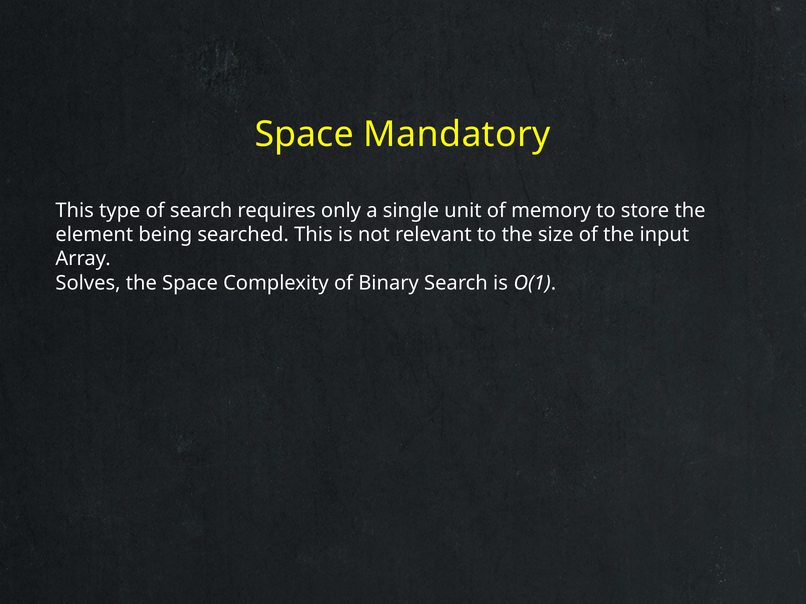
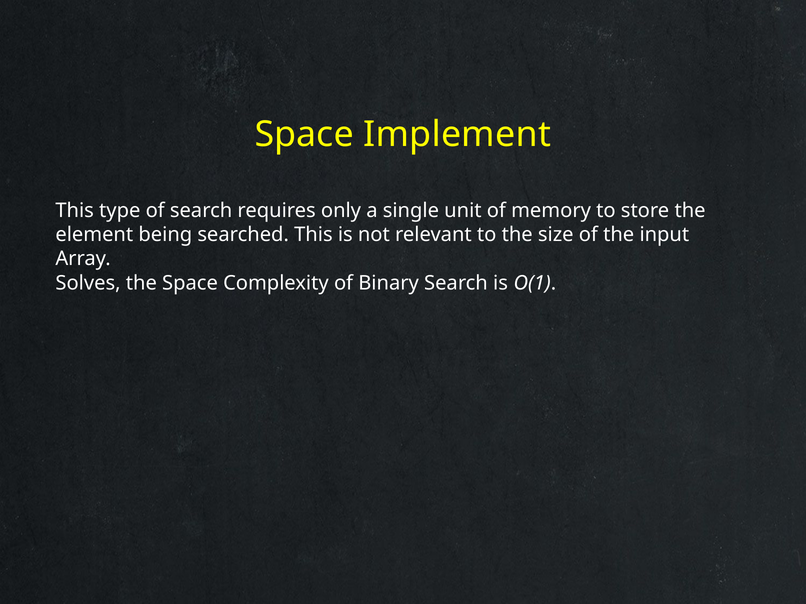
Mandatory: Mandatory -> Implement (457, 134)
